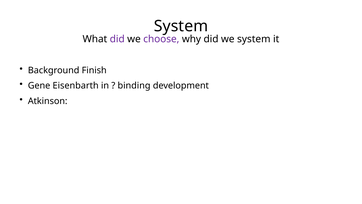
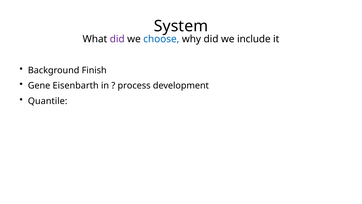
choose colour: purple -> blue (161, 39)
we system: system -> include (254, 39)
binding: binding -> process (134, 86)
Atkinson: Atkinson -> Quantile (48, 101)
